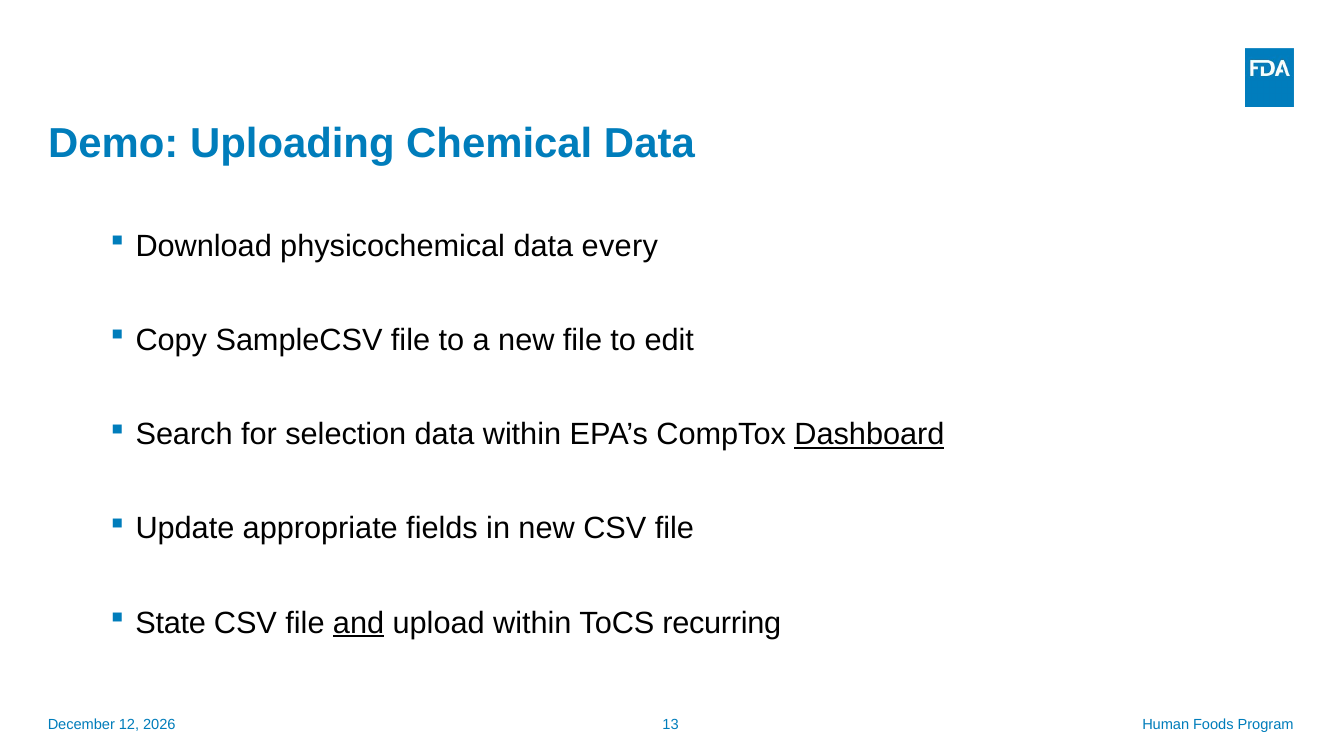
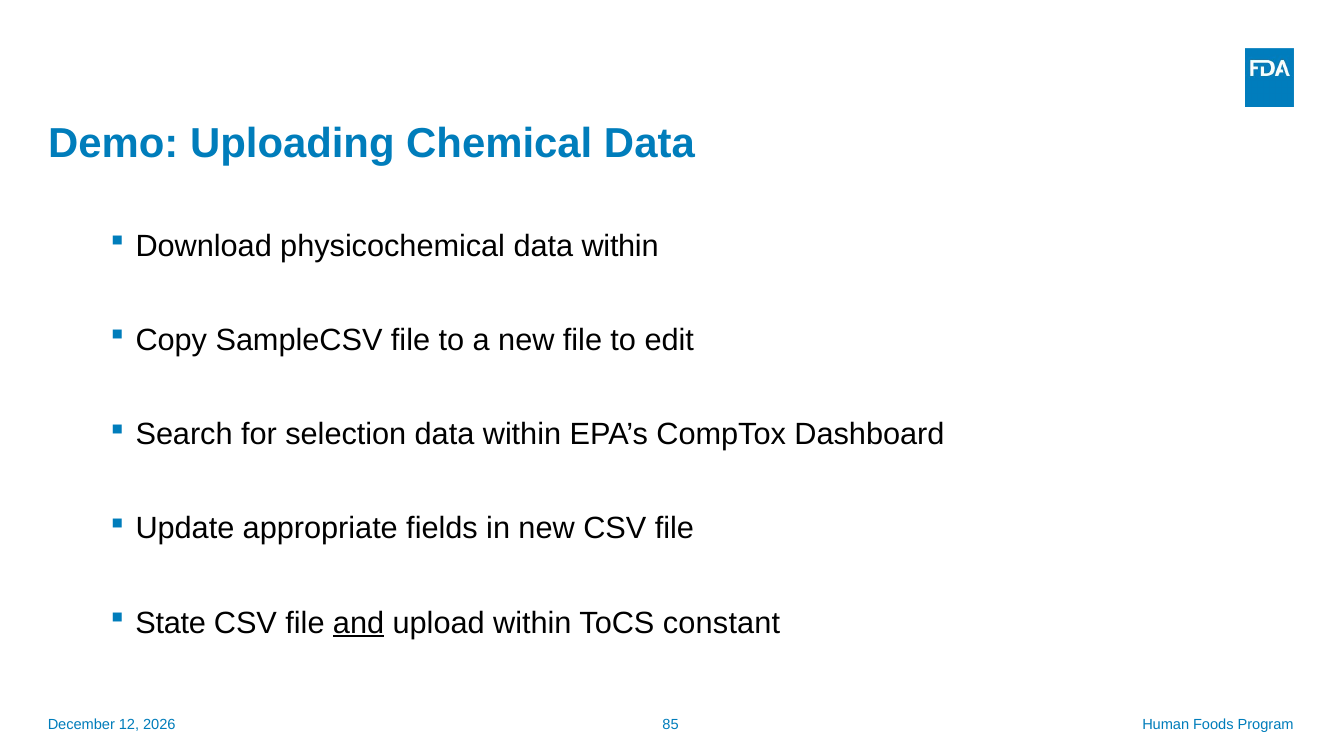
physicochemical data every: every -> within (620, 246)
Dashboard underline: present -> none (869, 435)
recurring: recurring -> constant (722, 623)
13: 13 -> 85 (671, 725)
